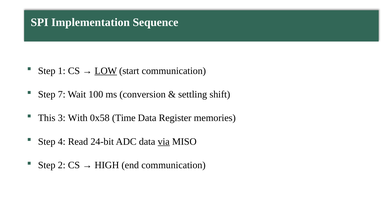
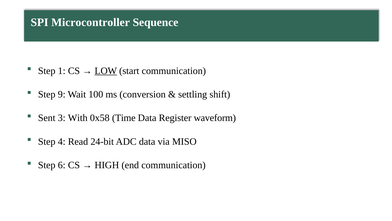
Implementation: Implementation -> Microcontroller (91, 22)
7: 7 -> 9 (62, 94)
This: This -> Sent (47, 118)
memories: memories -> waveform (215, 118)
via underline: present -> none (164, 141)
2: 2 -> 6 (62, 165)
